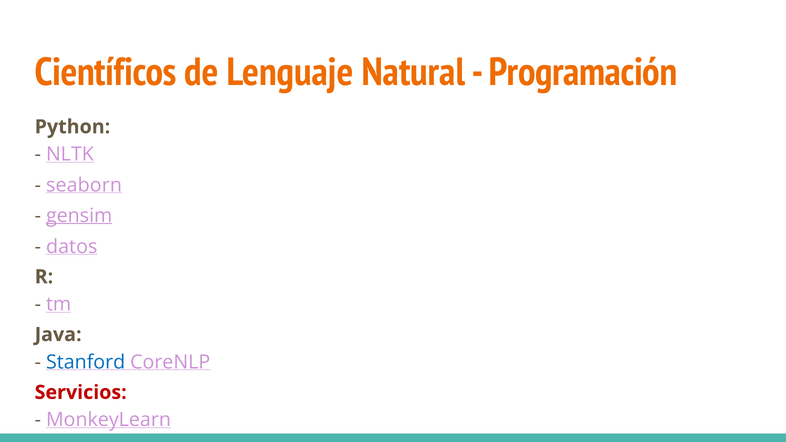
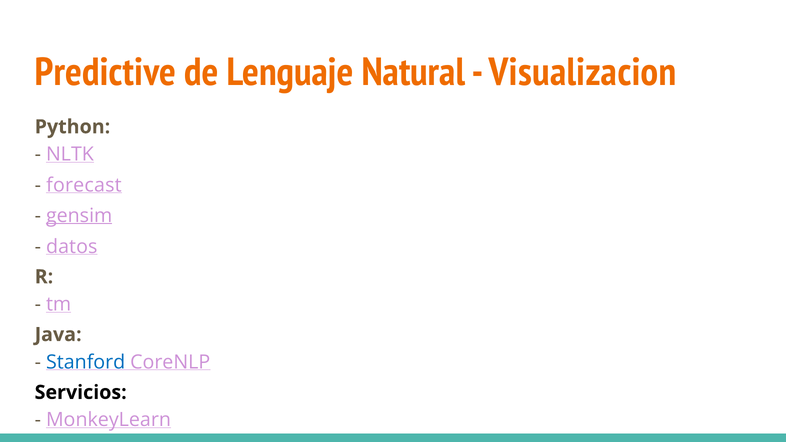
Científicos: Científicos -> Predictive (105, 72)
Programación: Programación -> Visualizacion (583, 72)
seaborn: seaborn -> forecast (84, 185)
Servicios colour: red -> black (81, 393)
